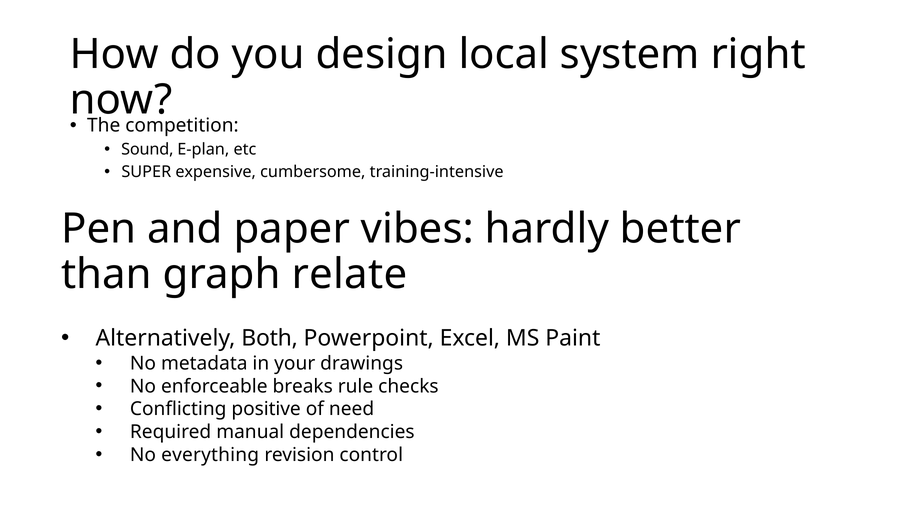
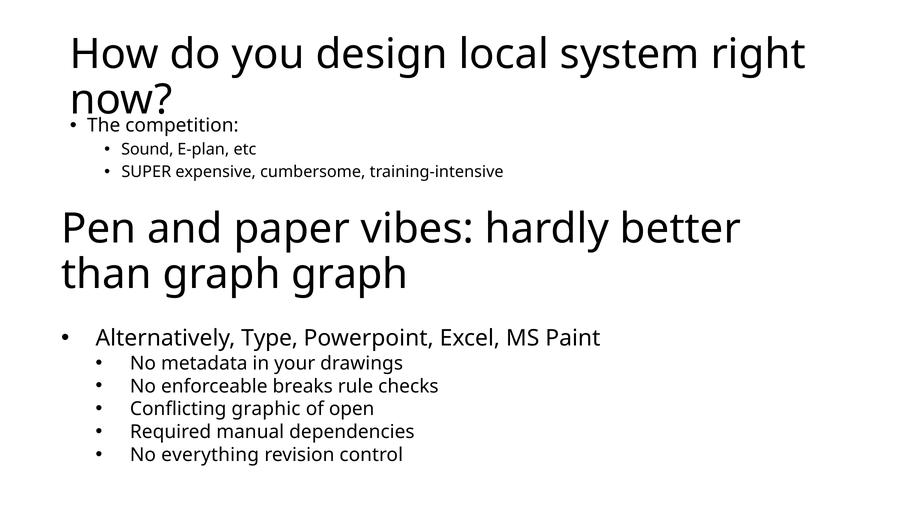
graph relate: relate -> graph (350, 274)
Both: Both -> Type (270, 338)
positive: positive -> graphic (266, 409)
need: need -> open (352, 409)
